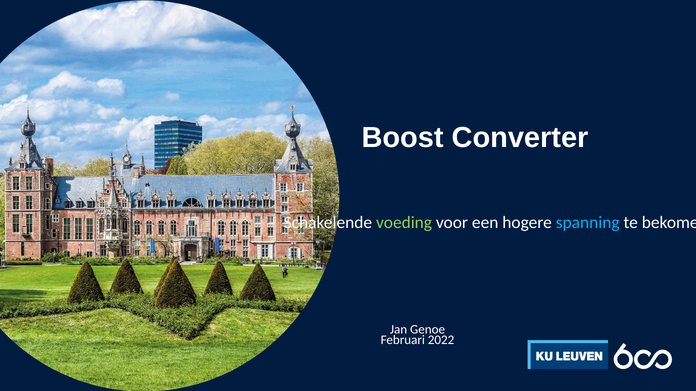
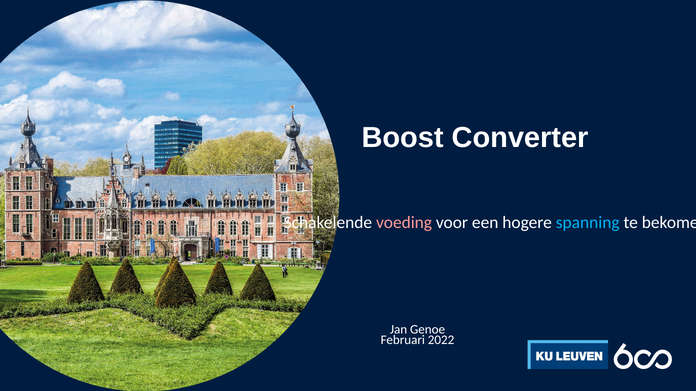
voeding colour: light green -> pink (404, 223)
